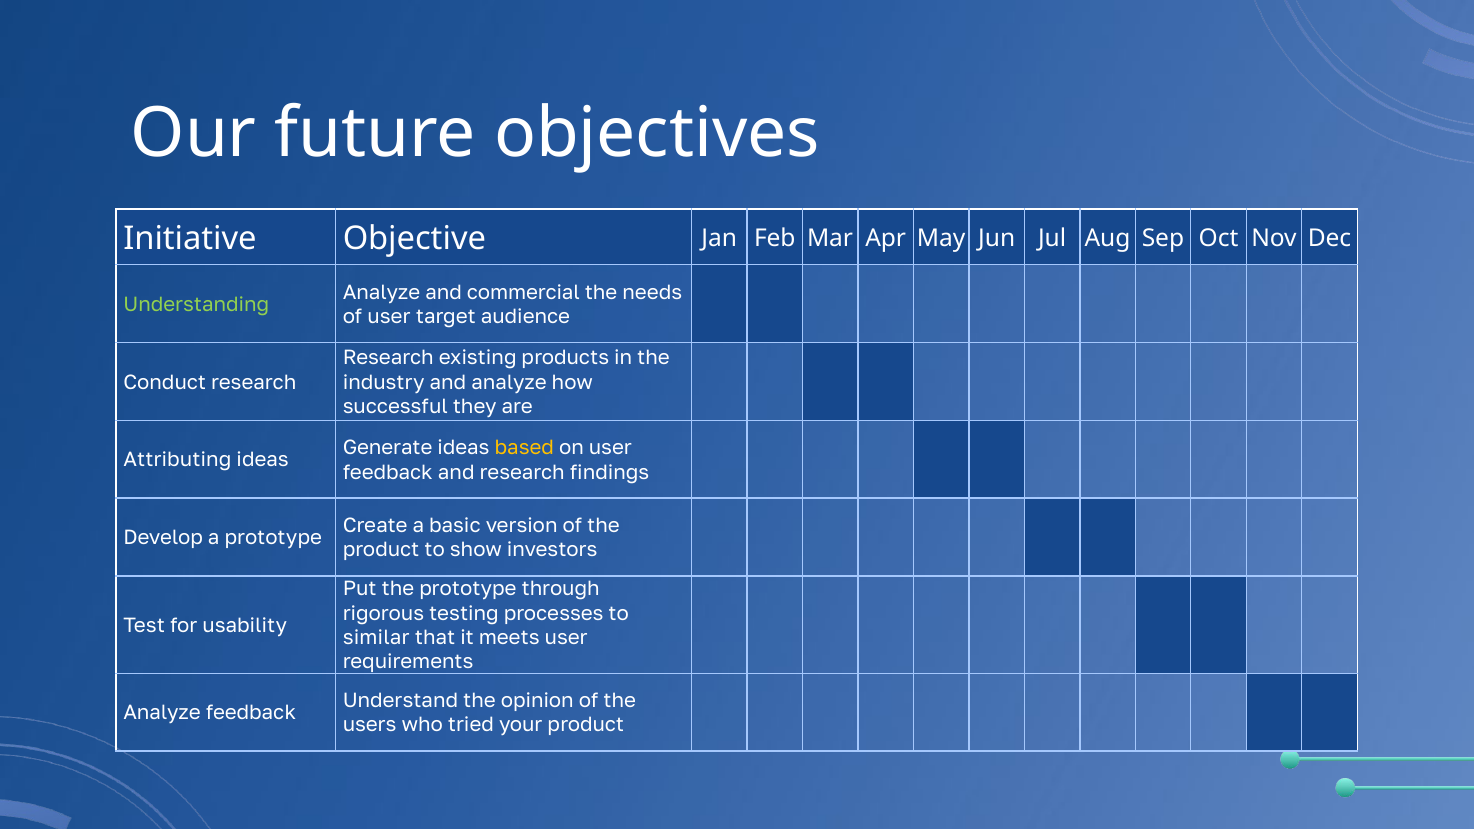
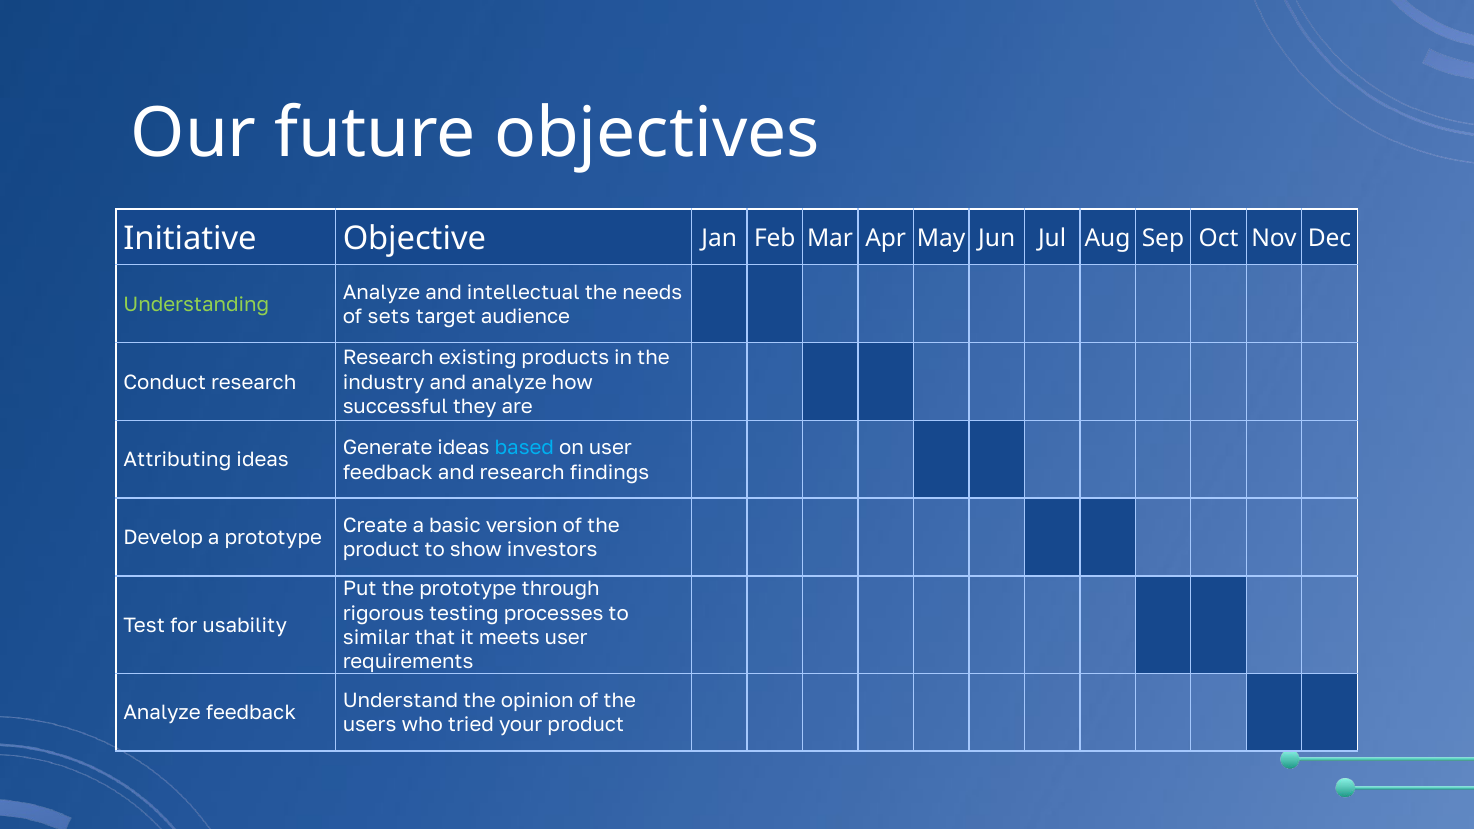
commercial: commercial -> intellectual (523, 292)
of user: user -> sets (389, 317)
based colour: yellow -> light blue (524, 448)
